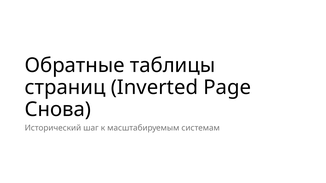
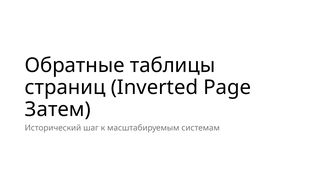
Снова: Снова -> Затем (58, 110)
